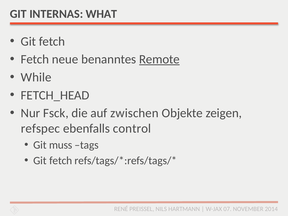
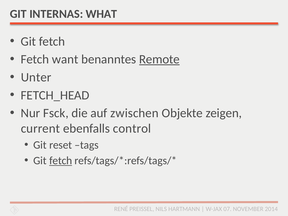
neue: neue -> want (65, 59)
While: While -> Unter (36, 77)
refspec: refspec -> current (40, 129)
muss: muss -> reset (61, 145)
fetch underline: none -> present (61, 161)
